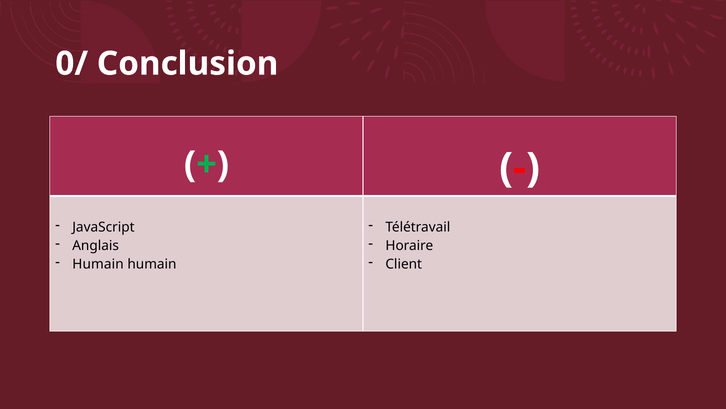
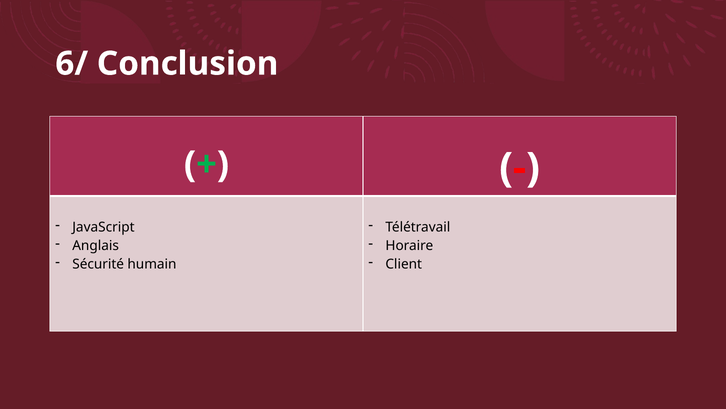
0/: 0/ -> 6/ (72, 64)
Humain: Humain -> Sécurité (98, 264)
